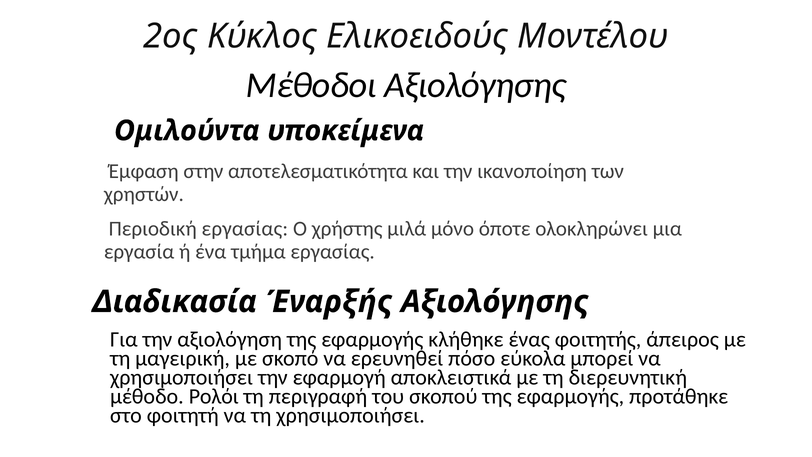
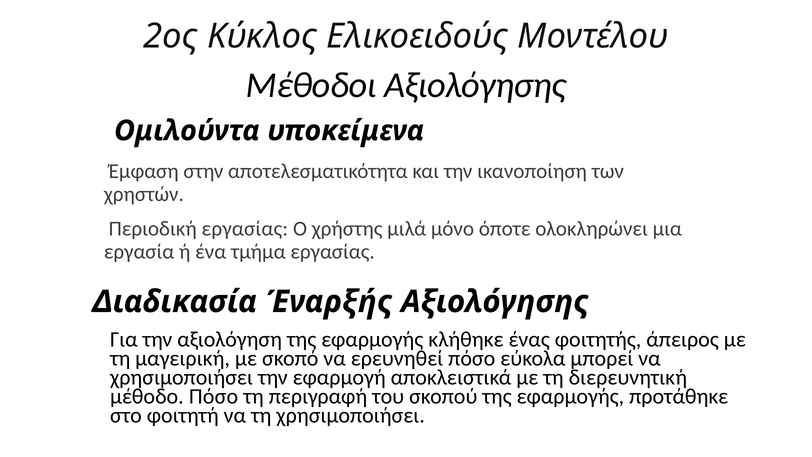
μέθοδο Ρολόι: Ρολόι -> Πόσο (214, 396)
